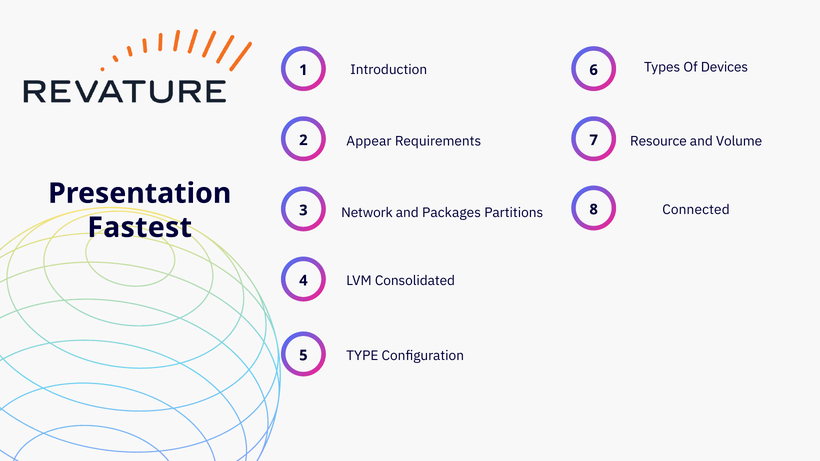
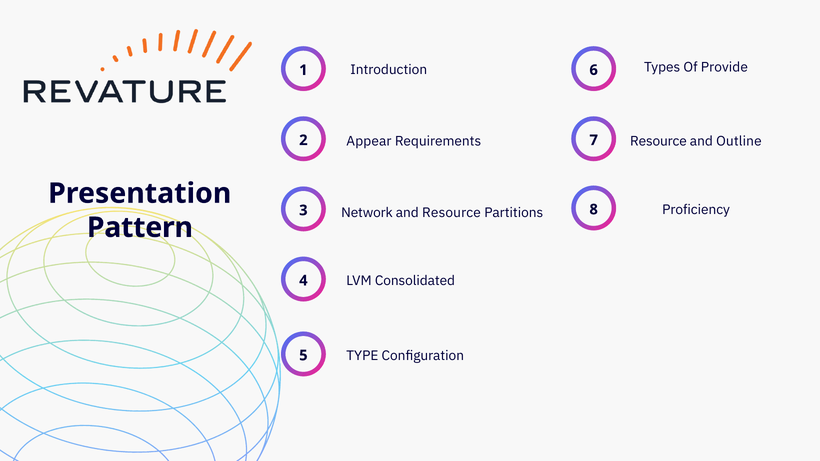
Devices: Devices -> Provide (724, 67)
Volume: Volume -> Outline (739, 141)
Connected: Connected -> Proficiency (696, 210)
and Packages: Packages -> Resource (451, 213)
Fastest: Fastest -> Pattern (140, 228)
